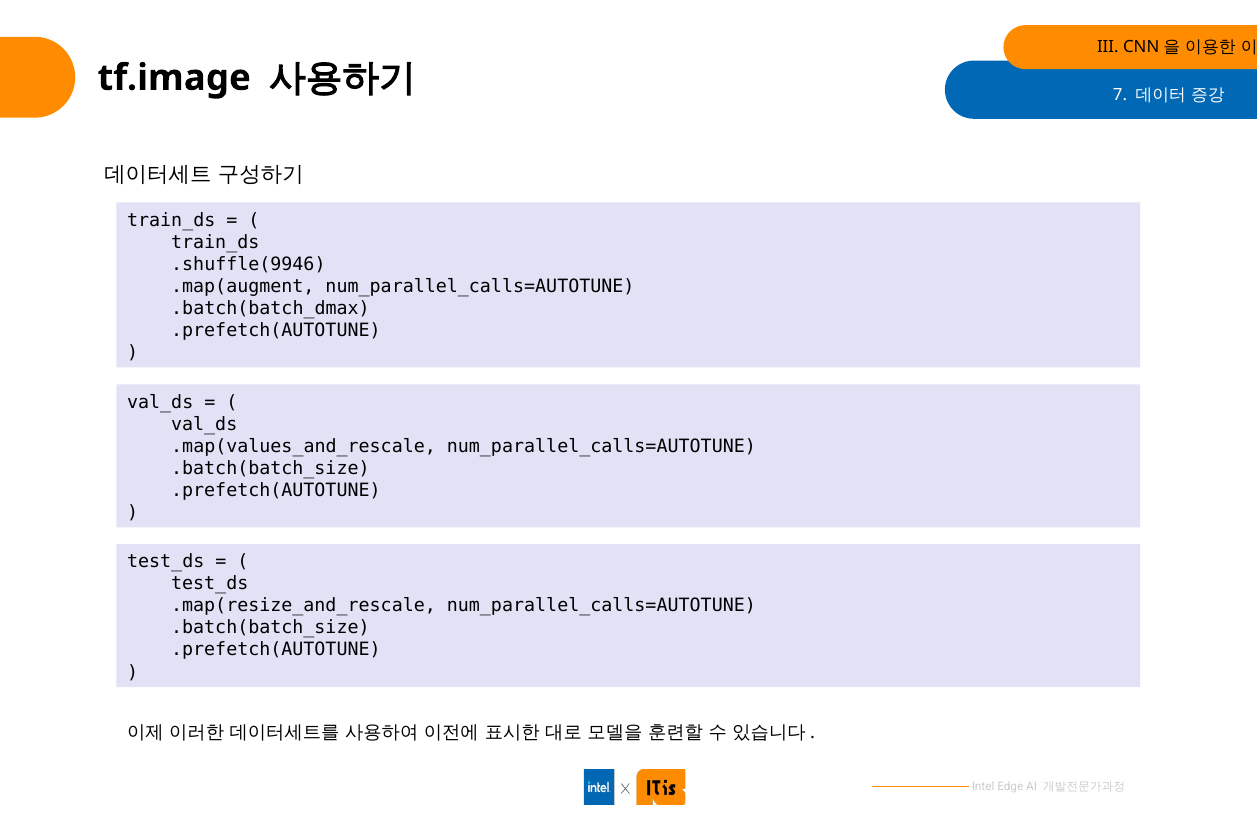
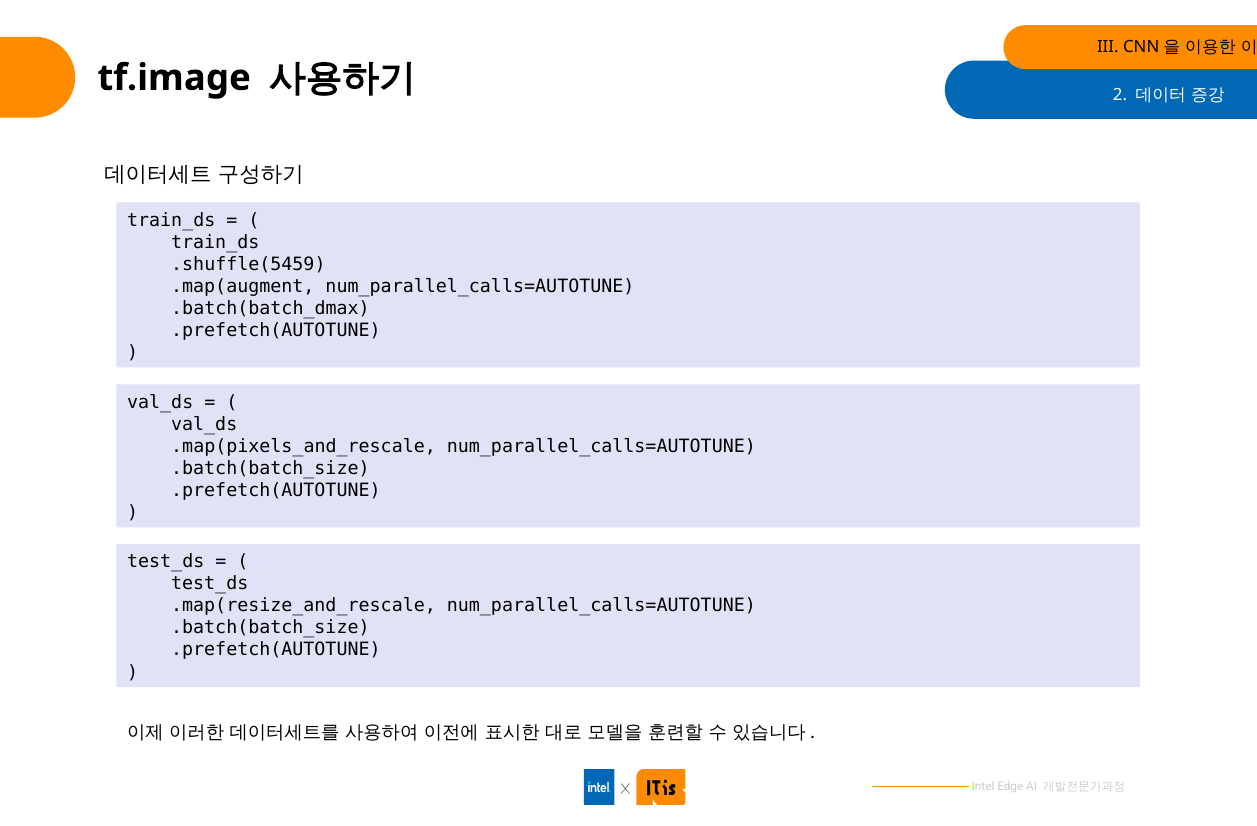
7: 7 -> 2 (1120, 95)
.shuffle(9946: .shuffle(9946 -> .shuffle(5459 (248, 264)
.map(values_and_rescale: .map(values_and_rescale -> .map(pixels_and_rescale (304, 446)
